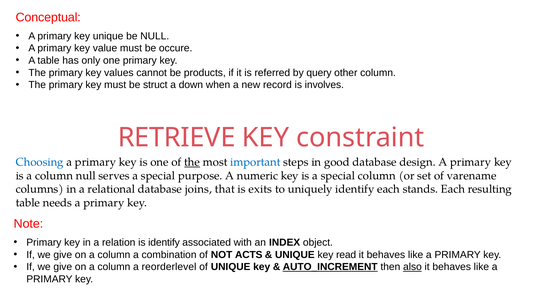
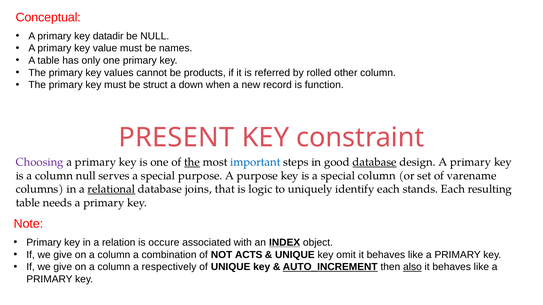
key unique: unique -> datadir (108, 36)
occure: occure -> names (176, 48)
query: query -> rolled (319, 73)
involves: involves -> function (324, 85)
RETRIEVE: RETRIEVE -> PRESENT (176, 138)
Choosing colour: blue -> purple (40, 162)
database underline: none -> present (375, 162)
A numeric: numeric -> purpose (257, 176)
relational underline: none -> present (111, 189)
exits: exits -> logic (260, 189)
is identify: identify -> occure (164, 243)
INDEX underline: none -> present (285, 243)
read: read -> omit (346, 255)
reorderlevel: reorderlevel -> respectively (169, 267)
